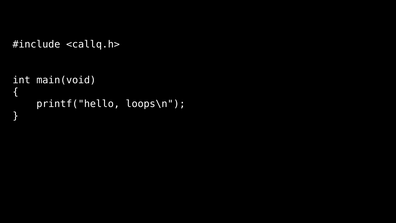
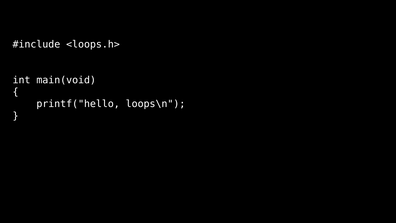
<callq.h>: <callq.h> -> <loops.h> (93, 44)
